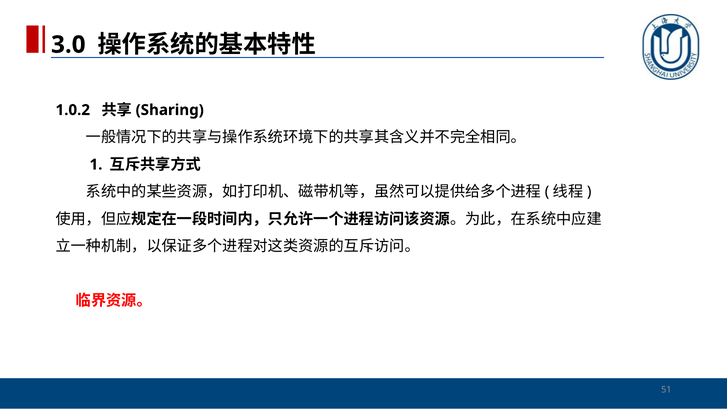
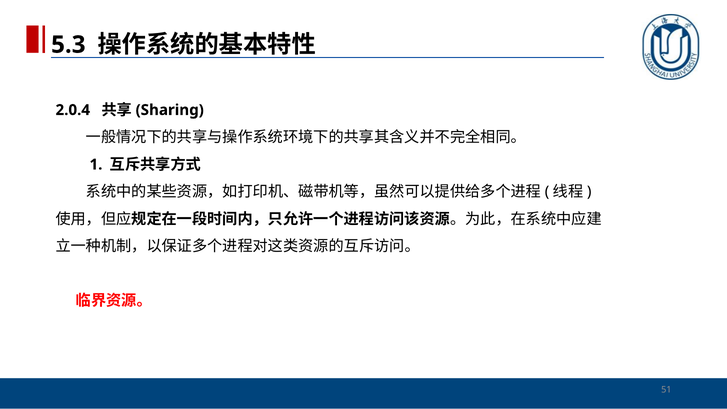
3.0: 3.0 -> 5.3 (68, 45)
1.0.2: 1.0.2 -> 2.0.4 (73, 110)
